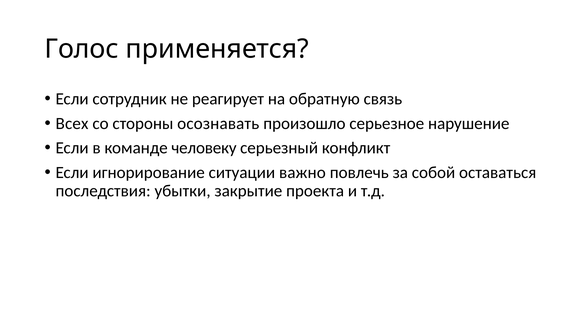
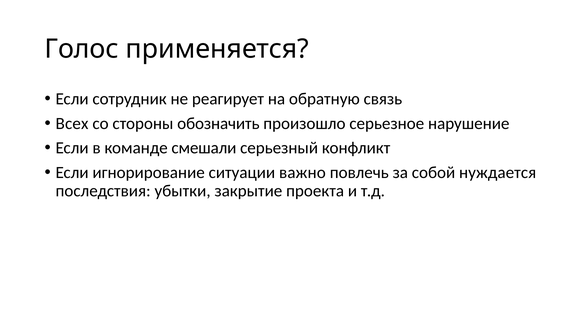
осознавать: осознавать -> обозначить (218, 123)
человеку: человеку -> смешали (204, 148)
оставаться: оставаться -> нуждается (498, 172)
